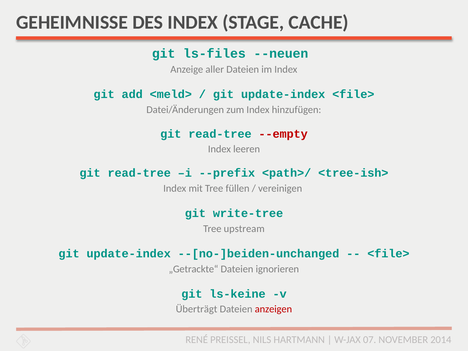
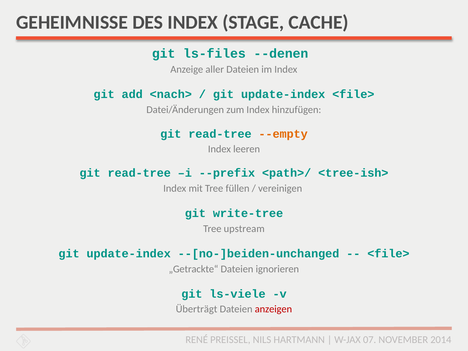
--neuen: --neuen -> --denen (281, 53)
<meld>: <meld> -> <nach> (171, 94)
--empty colour: red -> orange (283, 134)
ls-keine: ls-keine -> ls-viele (238, 294)
